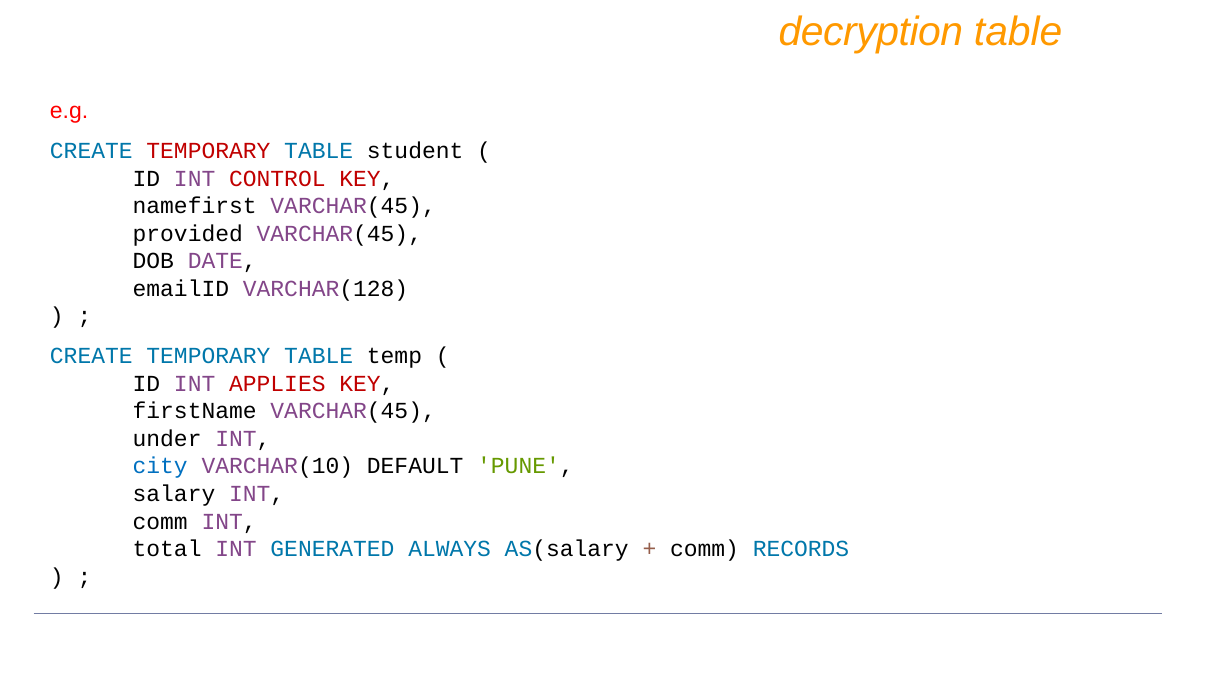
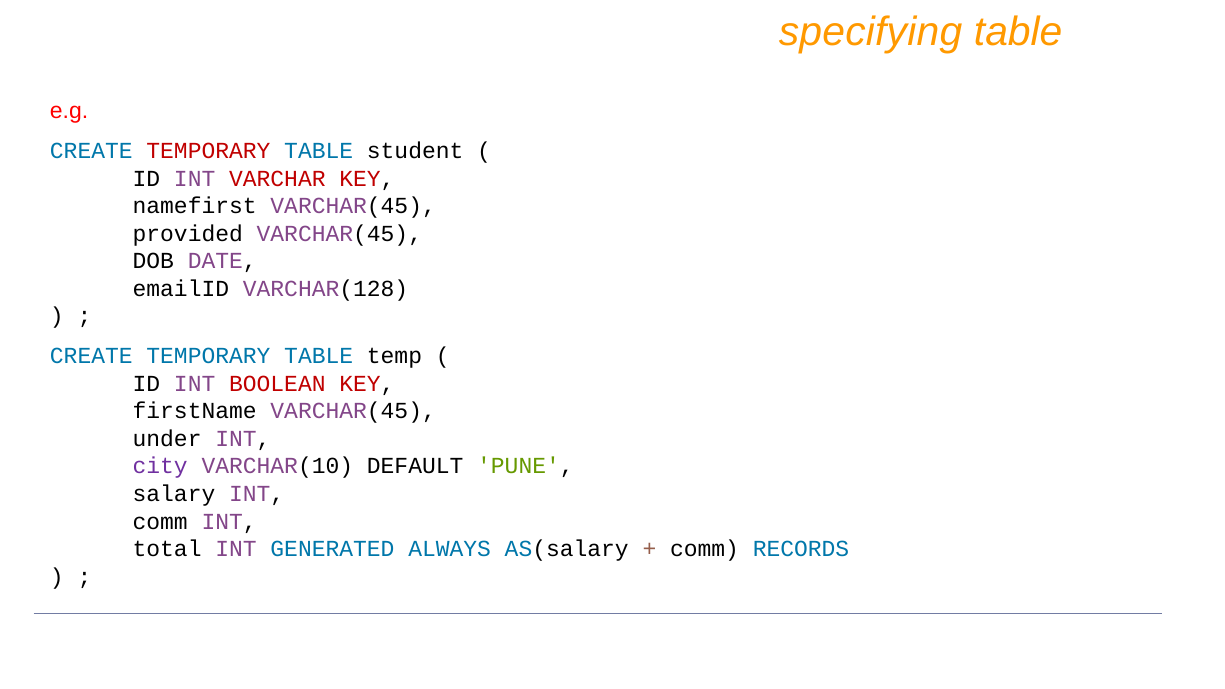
decryption: decryption -> specifying (871, 32)
CONTROL: CONTROL -> VARCHAR (277, 179)
APPLIES: APPLIES -> BOOLEAN (277, 384)
city colour: blue -> purple (160, 466)
